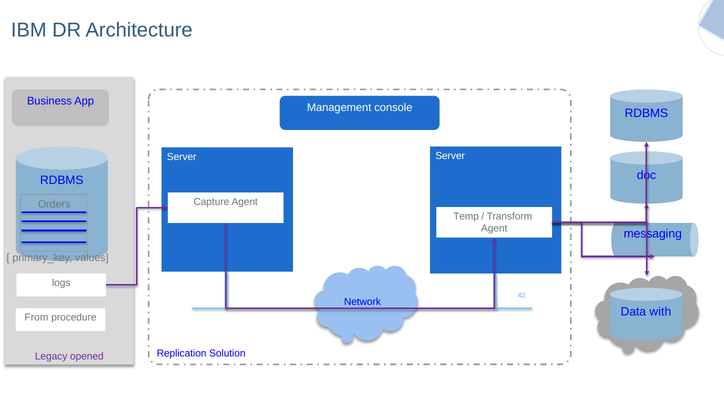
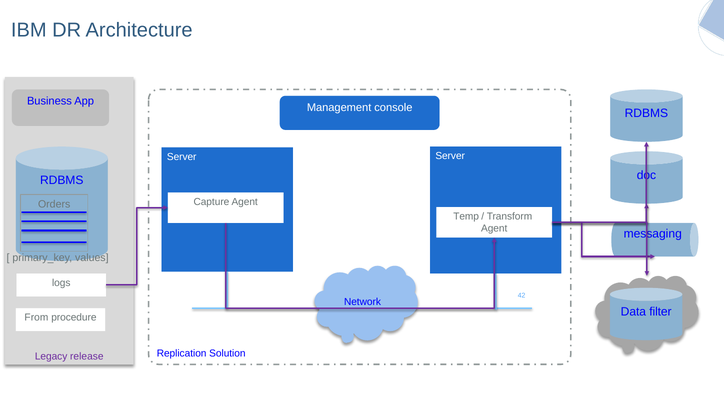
with: with -> filter (660, 311)
opened: opened -> release (87, 356)
